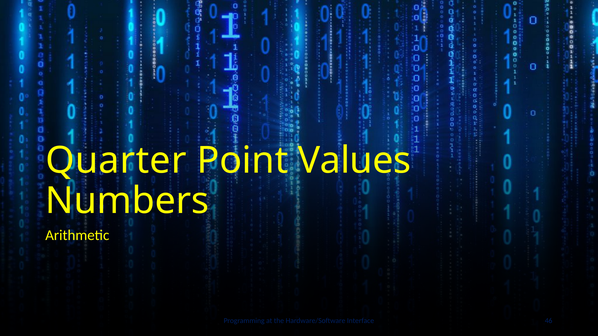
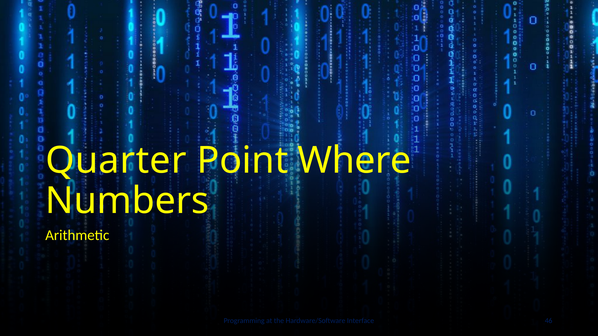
Values: Values -> Where (354, 161)
